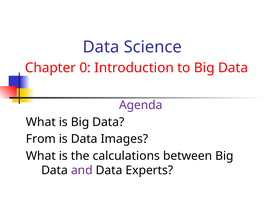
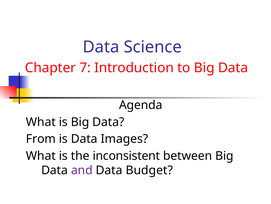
0: 0 -> 7 (85, 68)
Agenda colour: purple -> black (141, 105)
calculations: calculations -> inconsistent (126, 155)
Experts: Experts -> Budget (149, 170)
